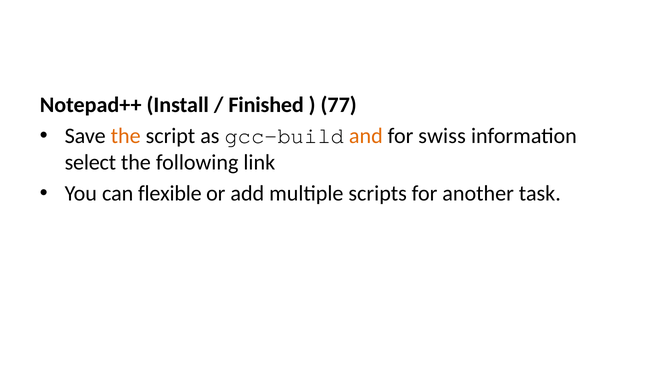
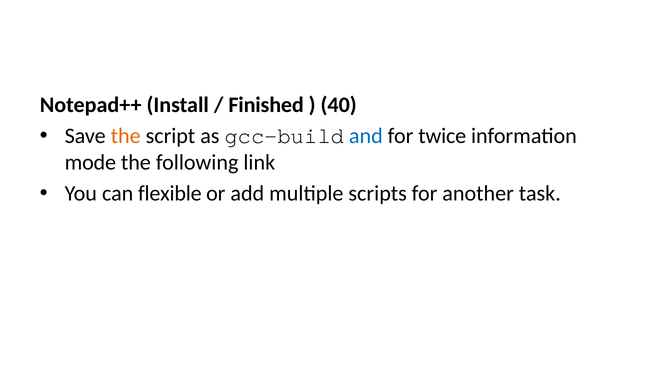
77: 77 -> 40 (339, 105)
and colour: orange -> blue (366, 136)
swiss: swiss -> twice (442, 136)
select: select -> mode (90, 163)
